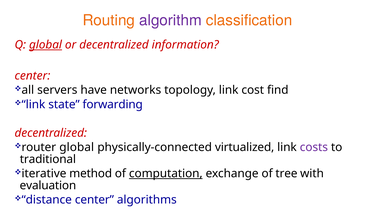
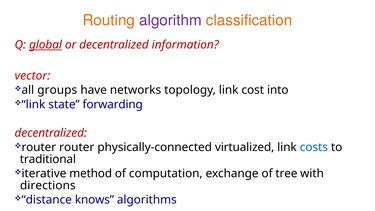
center: center -> vector (32, 76)
servers: servers -> groups (57, 90)
find: find -> into (278, 90)
router global: global -> router (77, 147)
costs colour: purple -> blue (314, 147)
computation underline: present -> none (166, 174)
evaluation: evaluation -> directions (48, 185)
distance center: center -> knows (94, 200)
